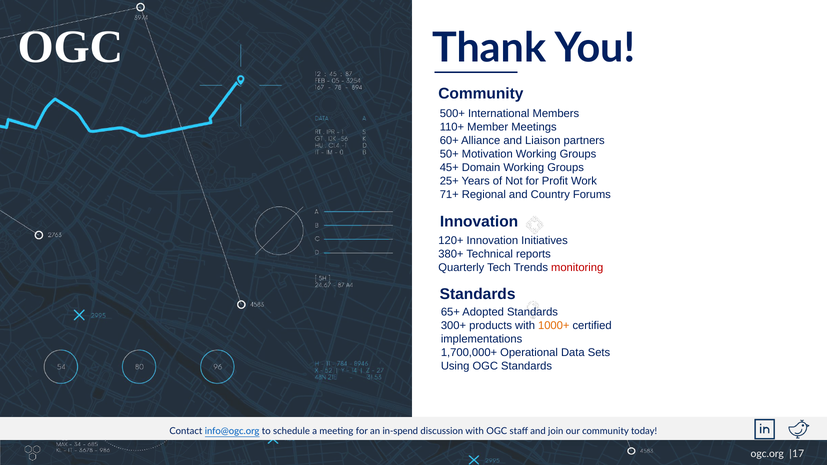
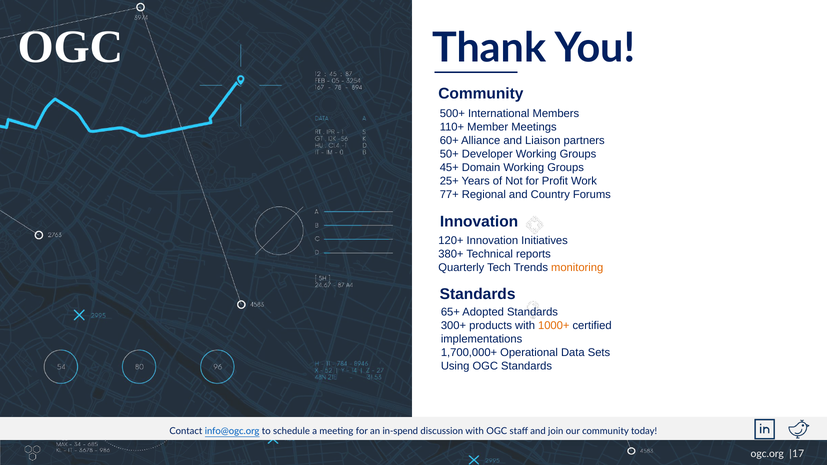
Motivation: Motivation -> Developer (487, 154)
71+: 71+ -> 77+ (449, 195)
monitoring colour: red -> orange (577, 268)
